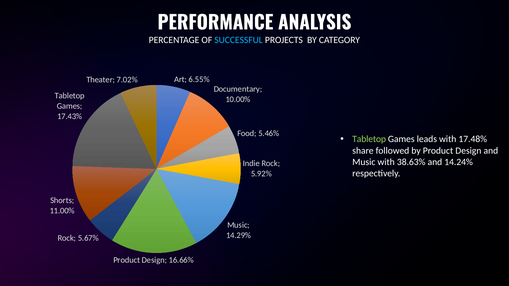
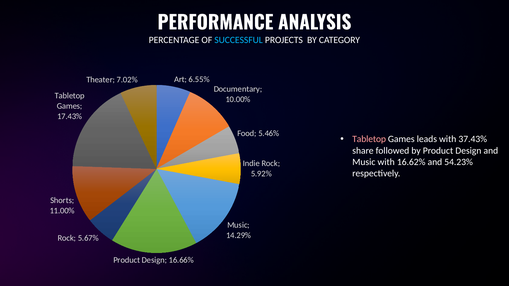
Tabletop colour: light green -> pink (369, 139)
17.48%: 17.48% -> 37.43% (473, 139)
38.63%: 38.63% -> 16.62% (411, 162)
14.24%: 14.24% -> 54.23% (459, 162)
